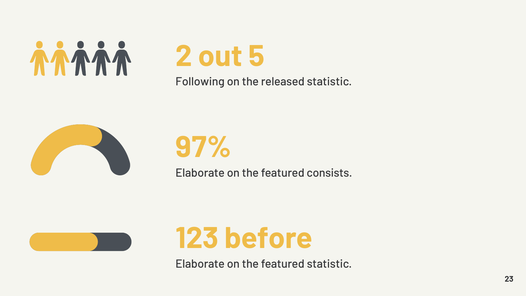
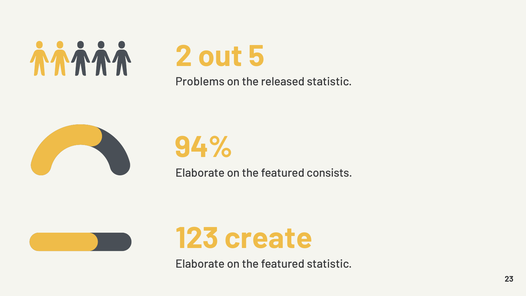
Following: Following -> Problems (200, 82)
97%: 97% -> 94% (204, 147)
before: before -> create (268, 238)
